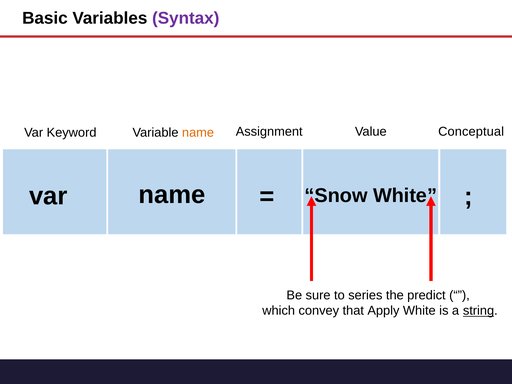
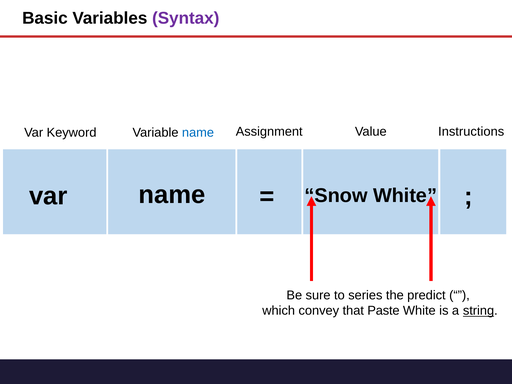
name colour: orange -> blue (198, 133)
Conceptual: Conceptual -> Instructions (471, 132)
Apply: Apply -> Paste (383, 311)
